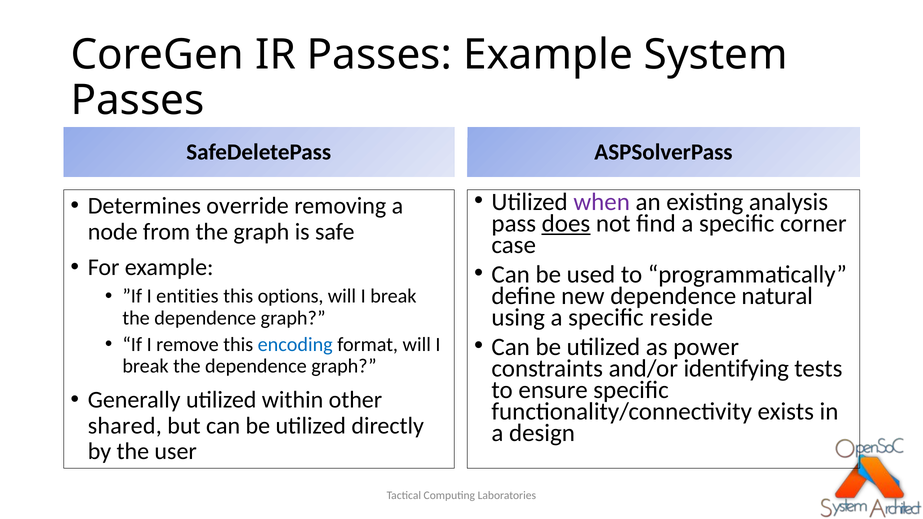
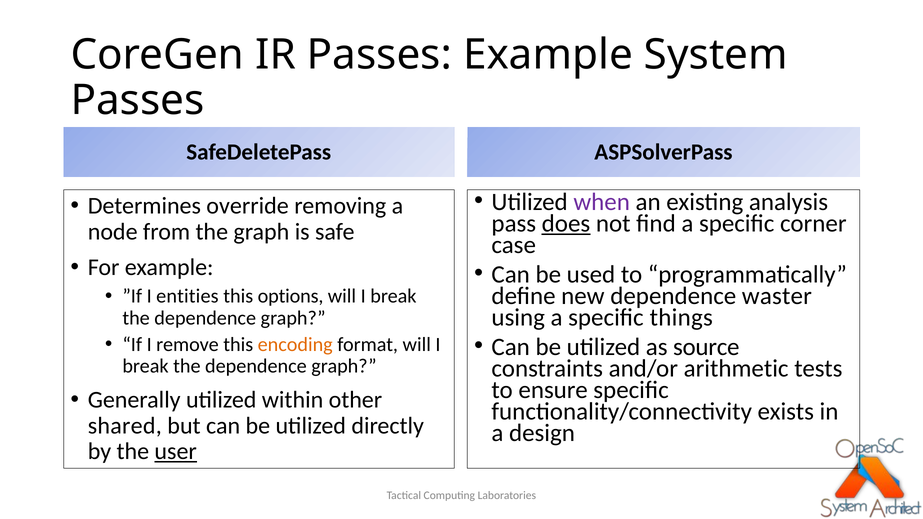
natural: natural -> waster (777, 296)
reside: reside -> things (681, 318)
power: power -> source (706, 347)
encoding colour: blue -> orange (295, 345)
identifying: identifying -> arithmetic (736, 369)
user underline: none -> present (176, 452)
